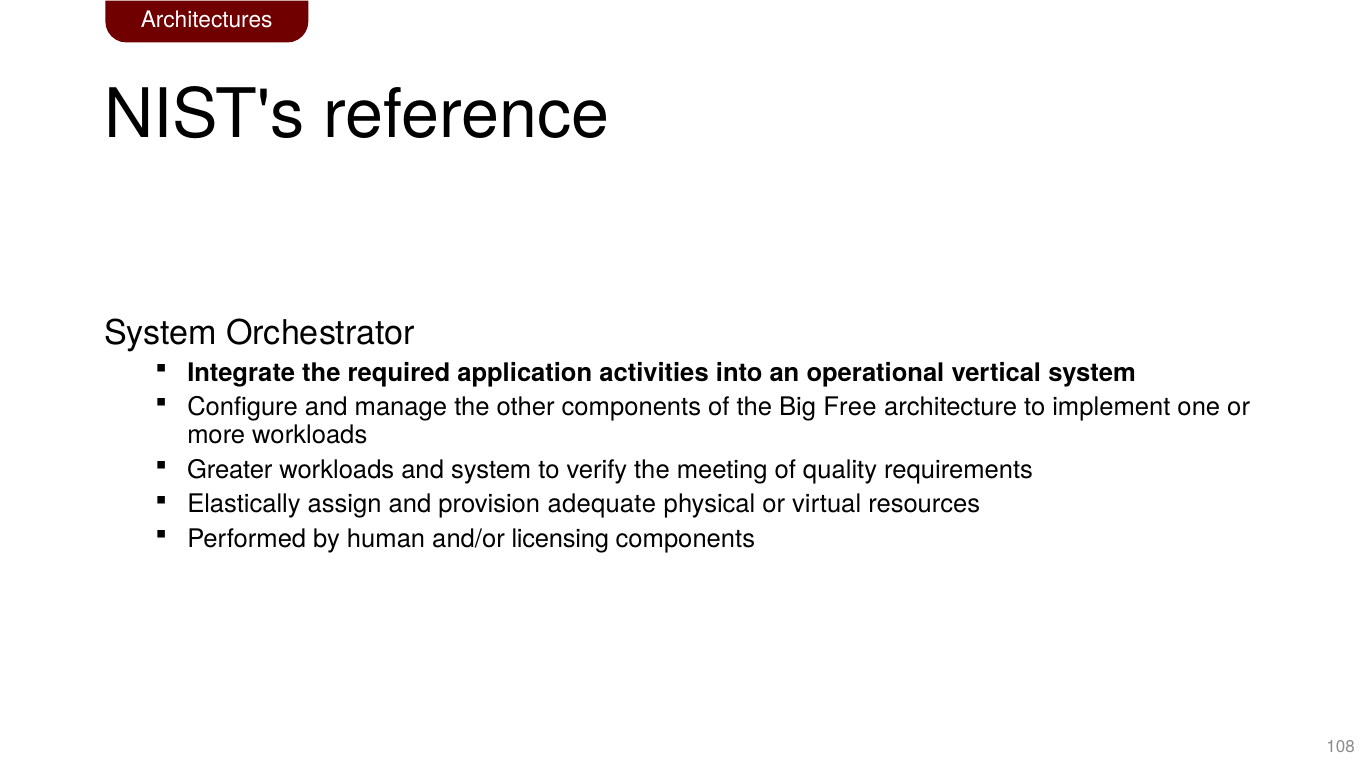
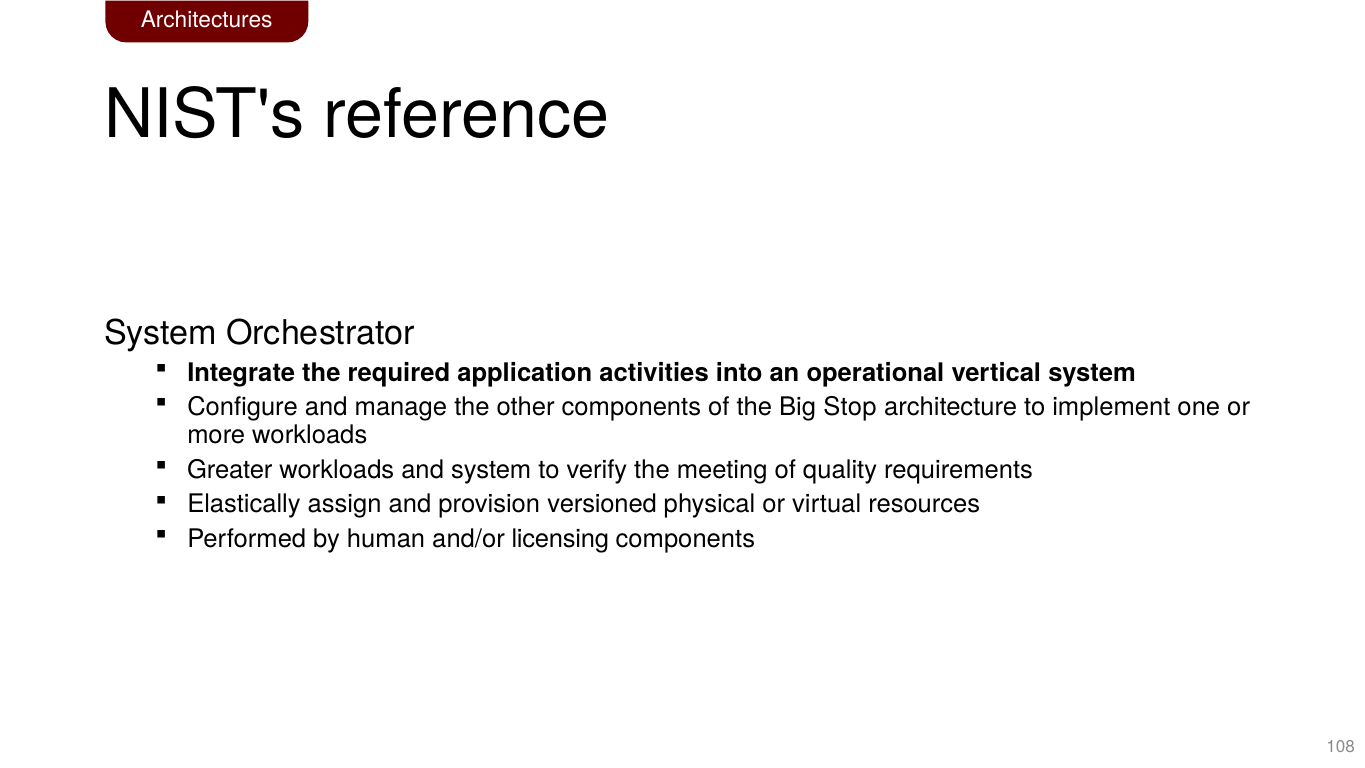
Free: Free -> Stop (850, 407)
adequate: adequate -> versioned (602, 504)
